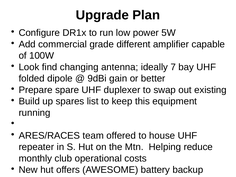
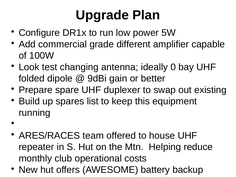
find: find -> test (50, 67)
7: 7 -> 0 (173, 67)
